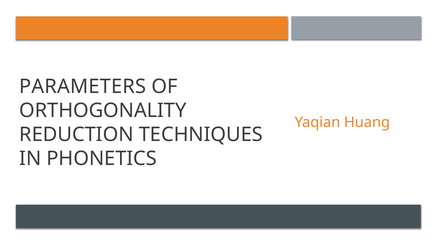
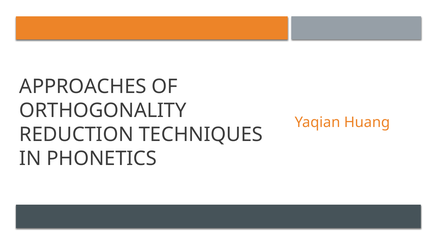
PARAMETERS: PARAMETERS -> APPROACHES (83, 86)
